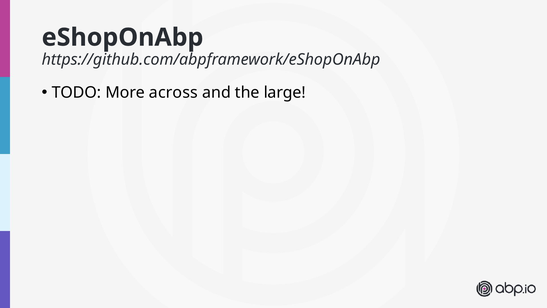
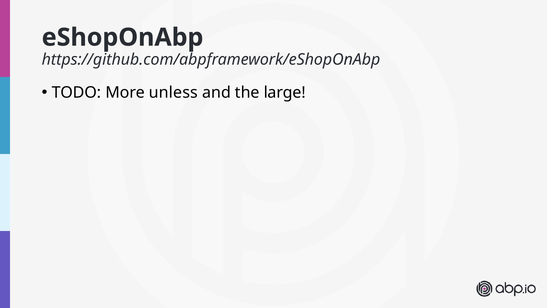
across: across -> unless (173, 92)
